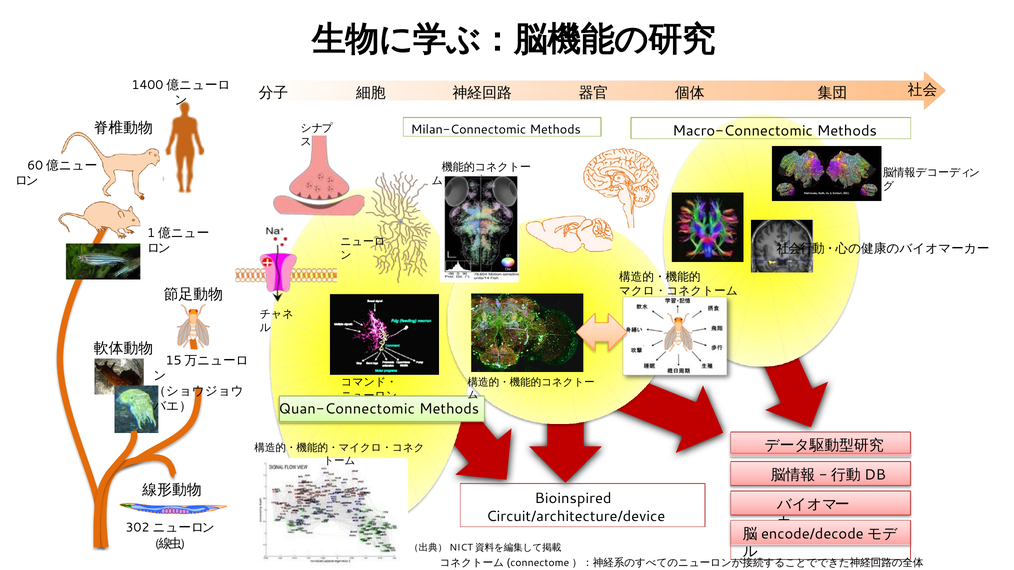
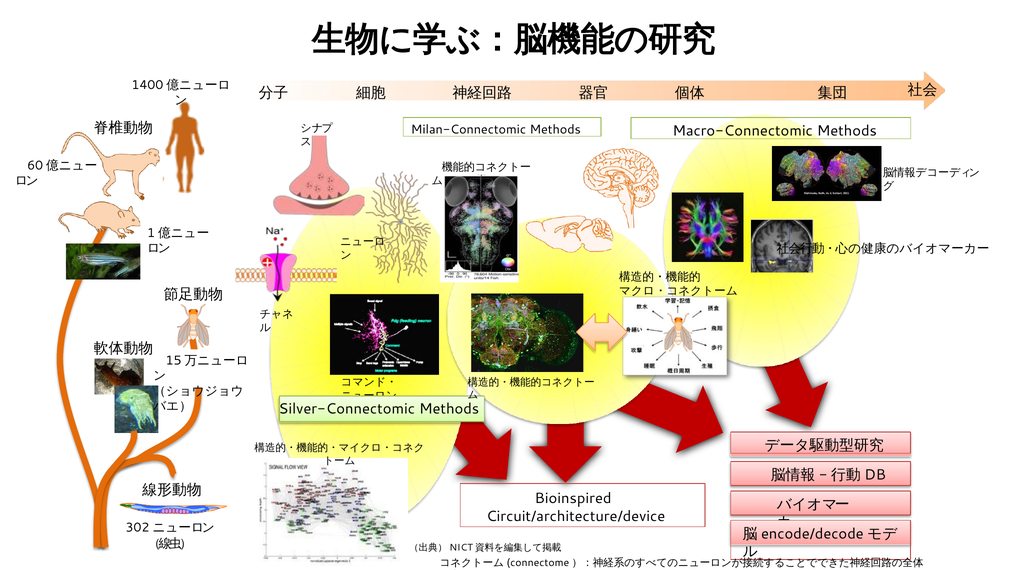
Quan-Connectomic: Quan-Connectomic -> Silver-Connectomic (347, 409)
